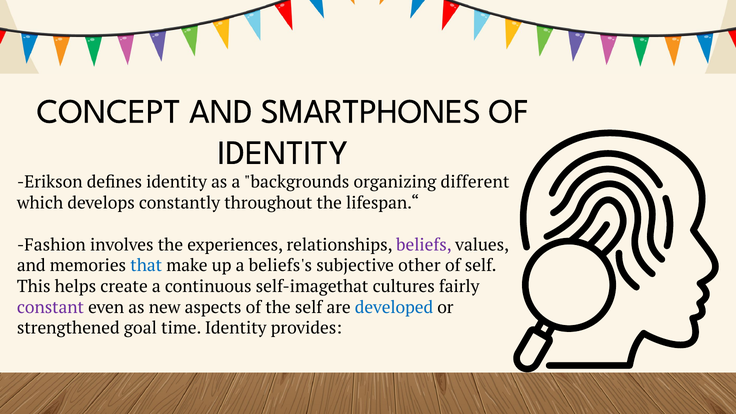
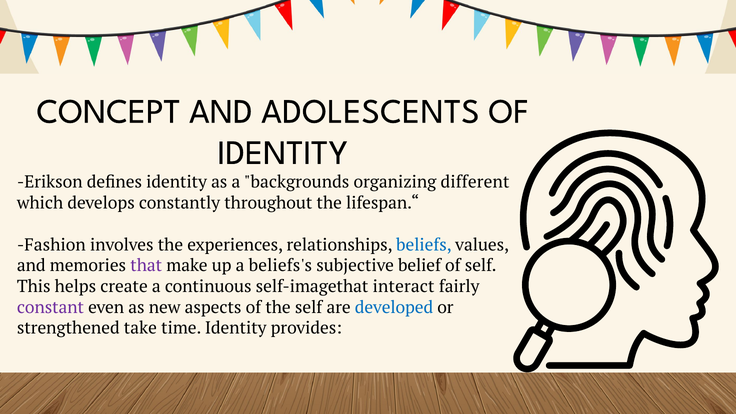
SMARTPHONES: SMARTPHONES -> ADOLESCENTS (370, 111)
beliefs colour: purple -> blue (424, 245)
that colour: blue -> purple (146, 266)
other: other -> belief (420, 266)
cultures: cultures -> interact (404, 286)
goal: goal -> take (140, 328)
